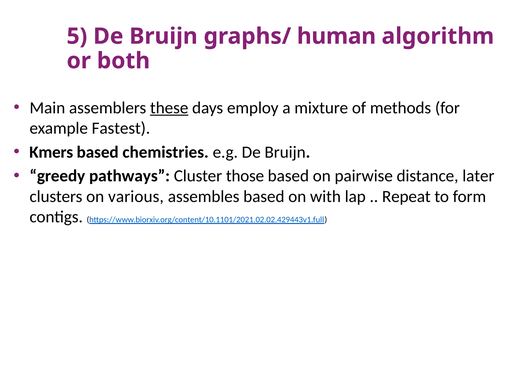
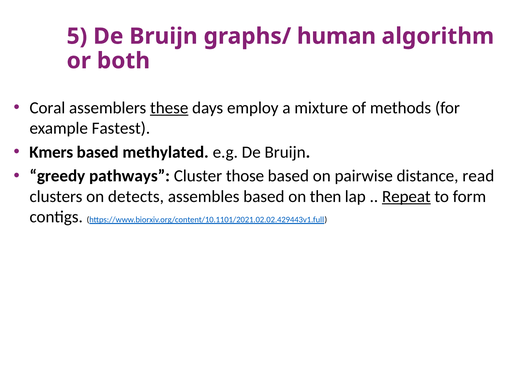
Main: Main -> Coral (47, 108)
chemistries: chemistries -> methylated (166, 152)
later: later -> read (478, 176)
various: various -> detects (136, 197)
with: with -> then (326, 197)
Repeat underline: none -> present (406, 197)
